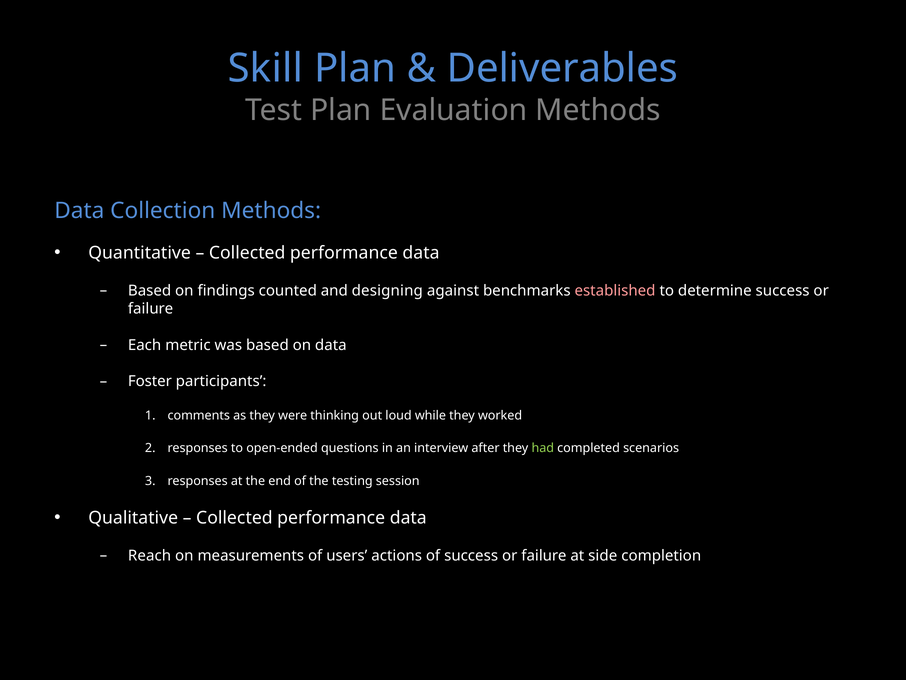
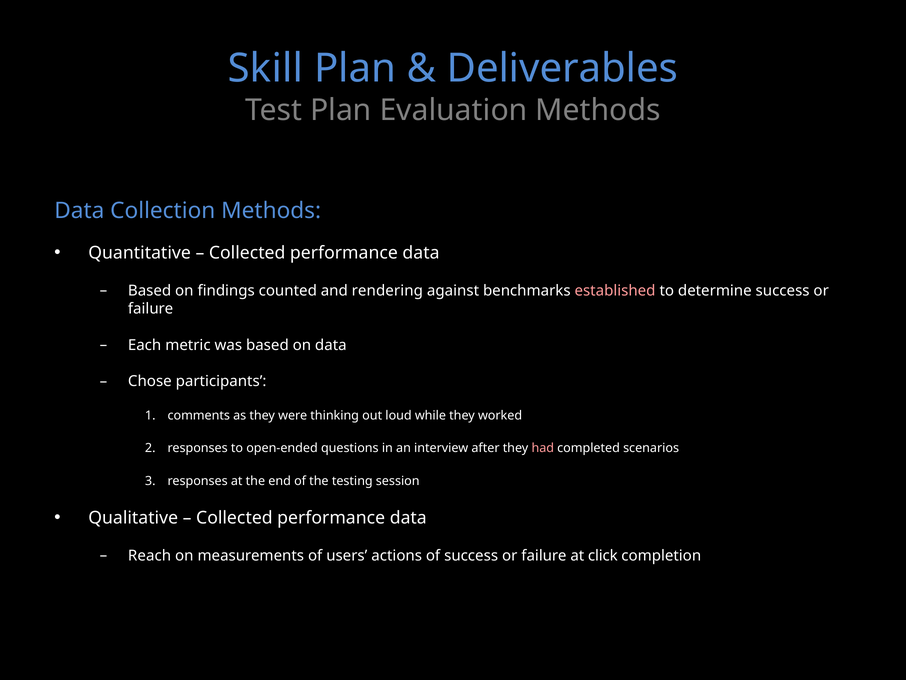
designing: designing -> rendering (387, 290)
Foster: Foster -> Chose (150, 381)
had colour: light green -> pink (543, 448)
side: side -> click (603, 555)
